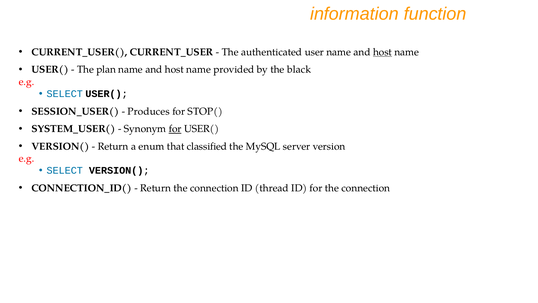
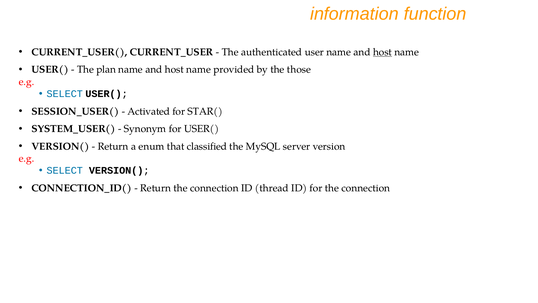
black: black -> those (299, 70)
Produces: Produces -> Activated (149, 111)
STOP(: STOP( -> STAR( (205, 111)
for underline: present -> none (175, 129)
